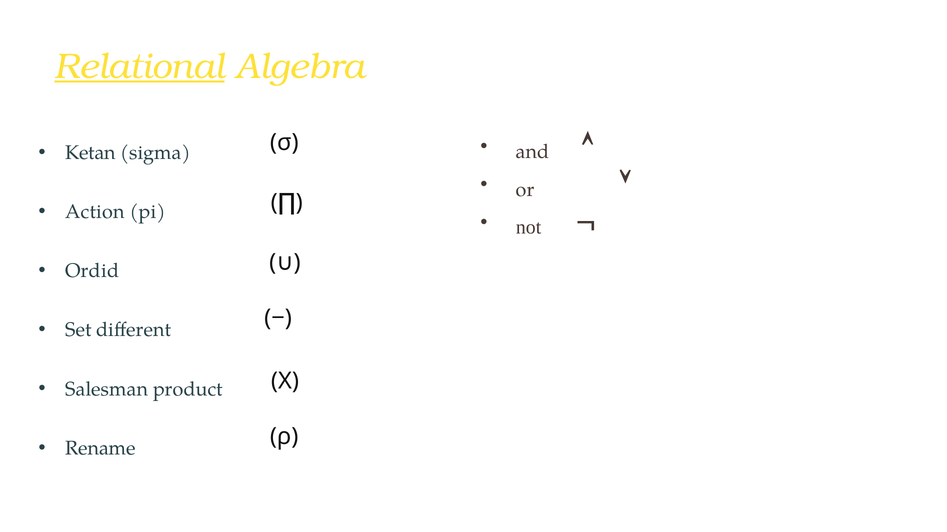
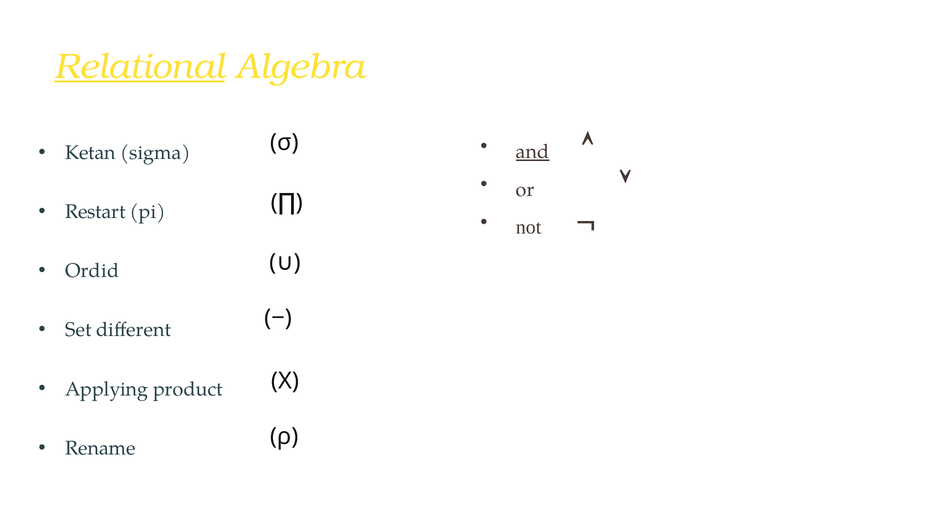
and underline: none -> present (533, 152)
Action: Action -> Restart (95, 212)
Salesman: Salesman -> Applying (107, 390)
